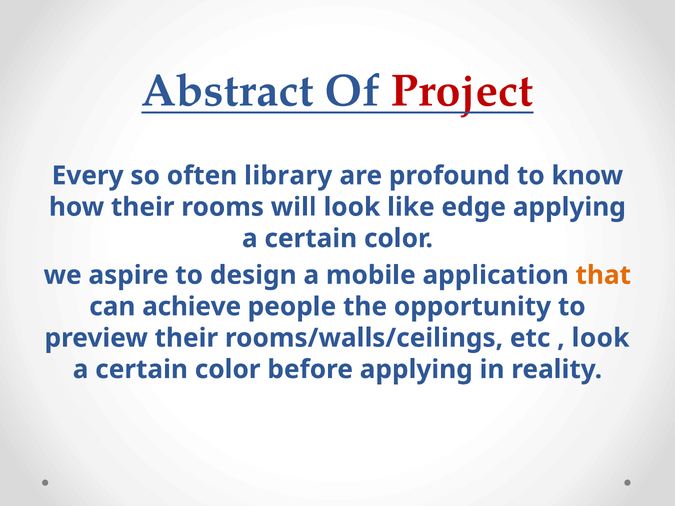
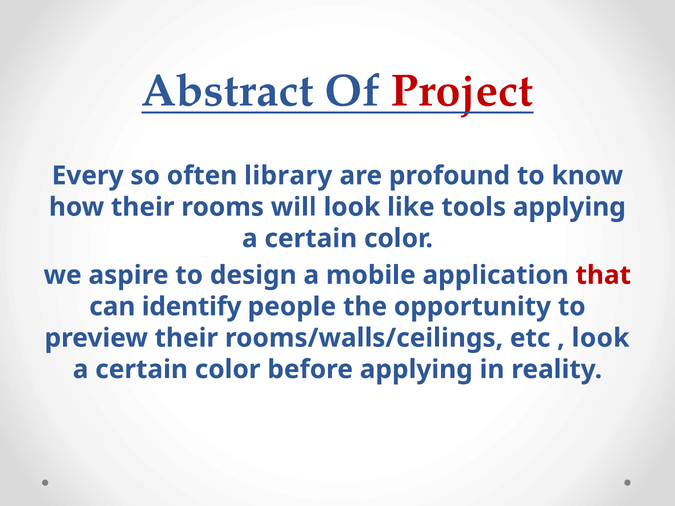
edge: edge -> tools (474, 207)
that colour: orange -> red (603, 275)
achieve: achieve -> identify (192, 307)
